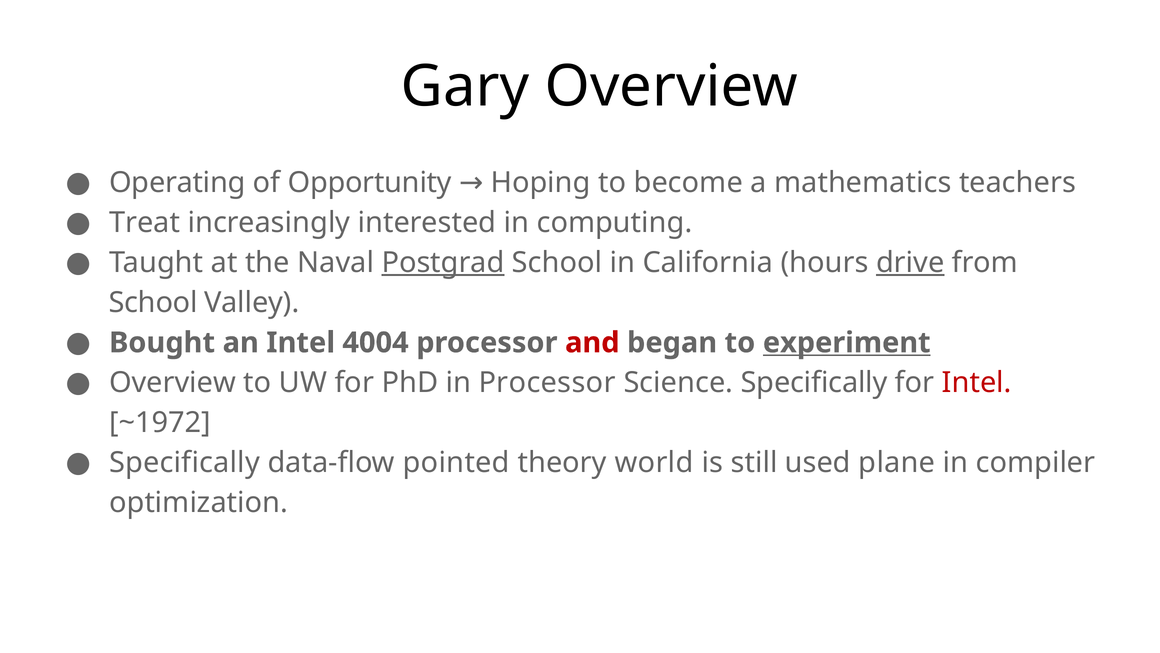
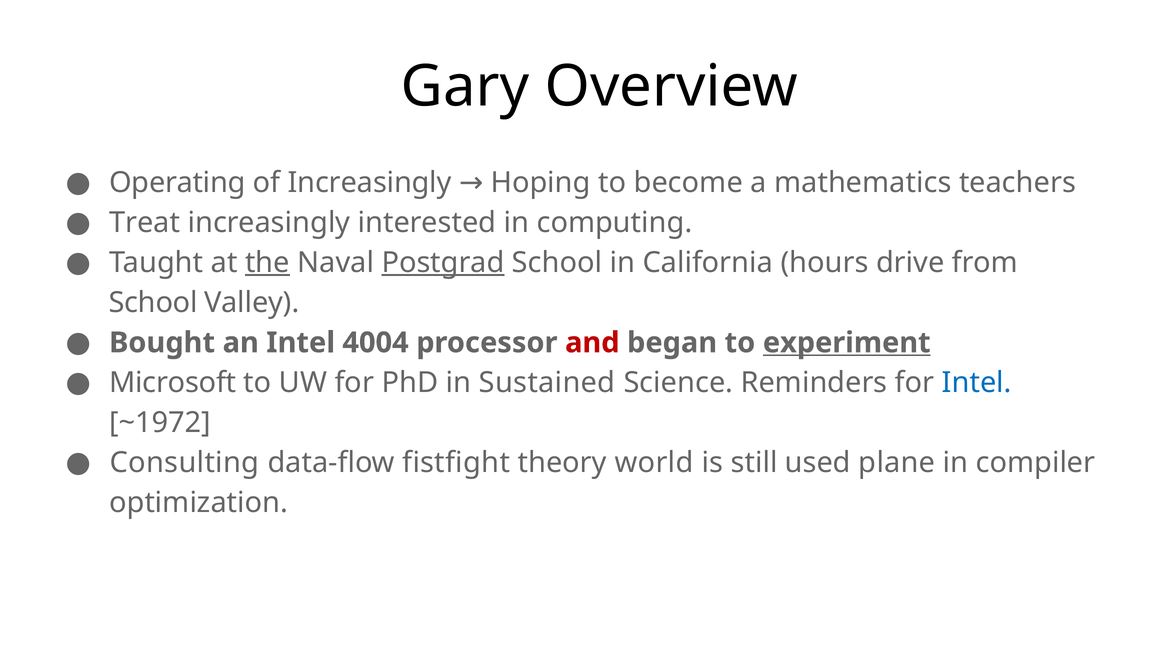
of Opportunity: Opportunity -> Increasingly (370, 182)
the underline: none -> present (267, 262)
drive underline: present -> none (910, 262)
Overview: Overview -> Microsoft (173, 382)
in Processor: Processor -> Sustained (547, 382)
Science Specifically: Specifically -> Reminders (814, 382)
Intel colour: red -> blue (977, 382)
Specifically: Specifically -> Consulting (184, 462)
pointed: pointed -> fistfight (456, 462)
